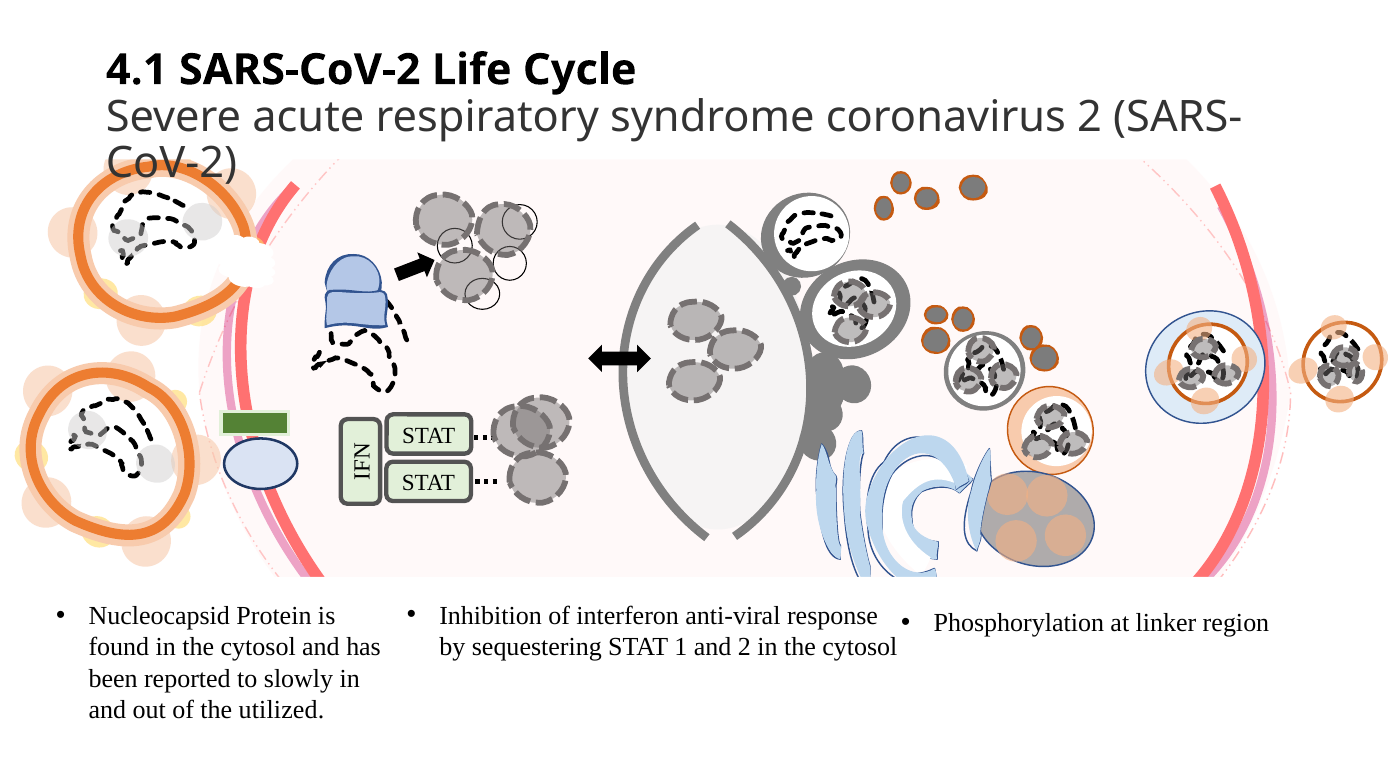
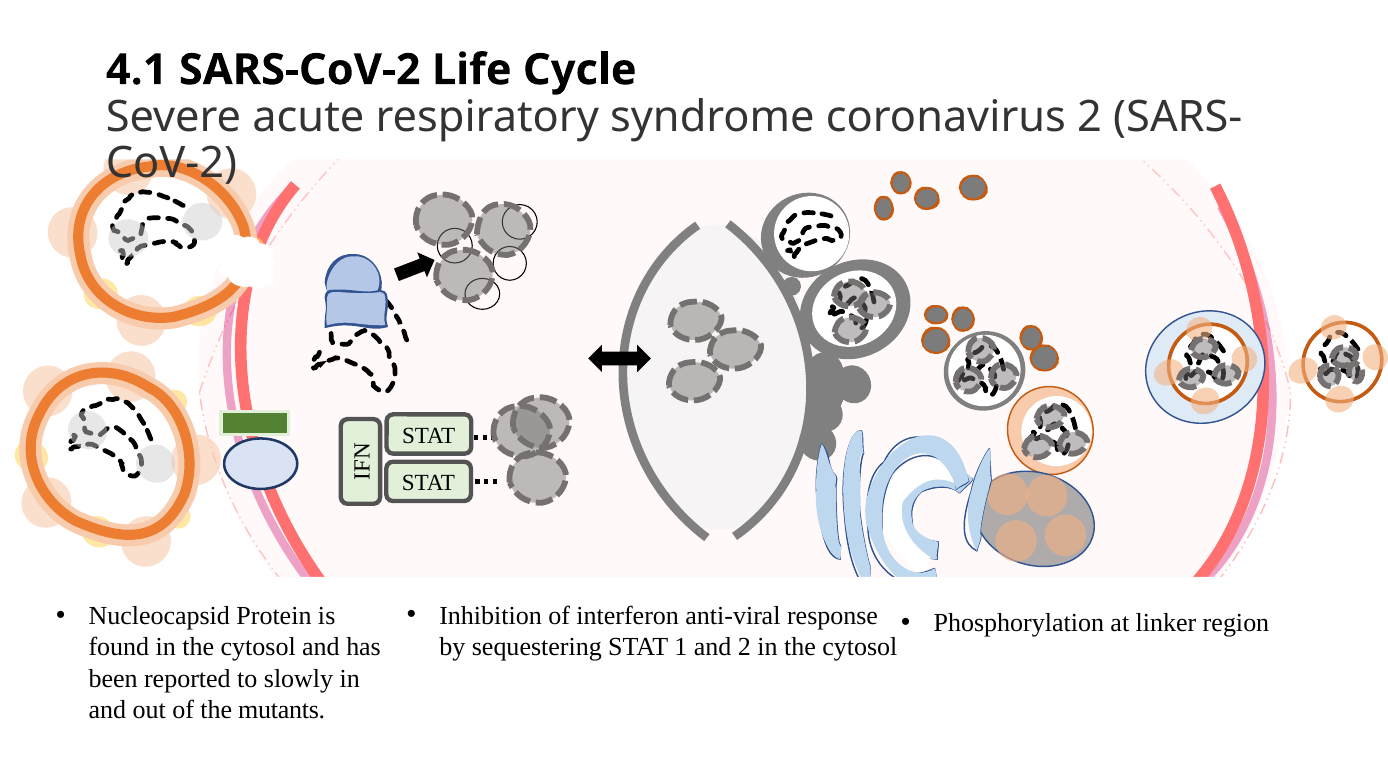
utilized: utilized -> mutants (282, 710)
